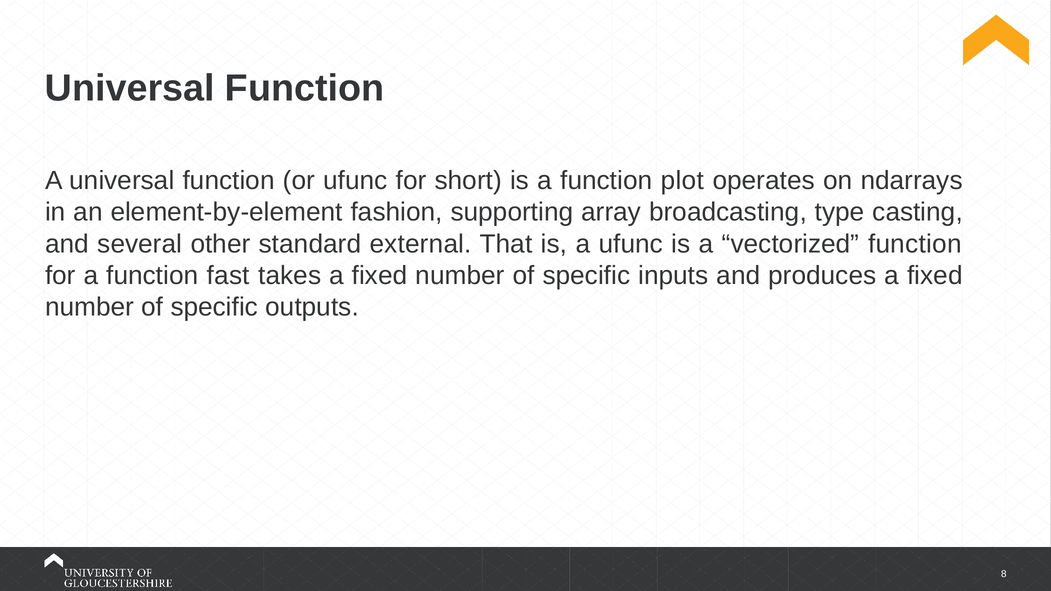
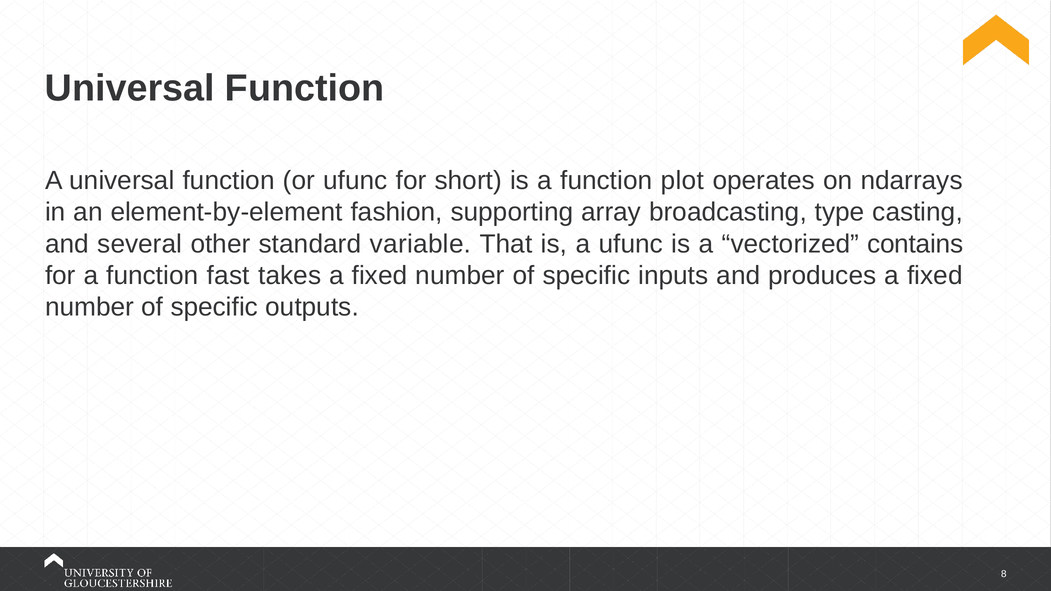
external: external -> variable (421, 244)
vectorized function: function -> contains (915, 244)
